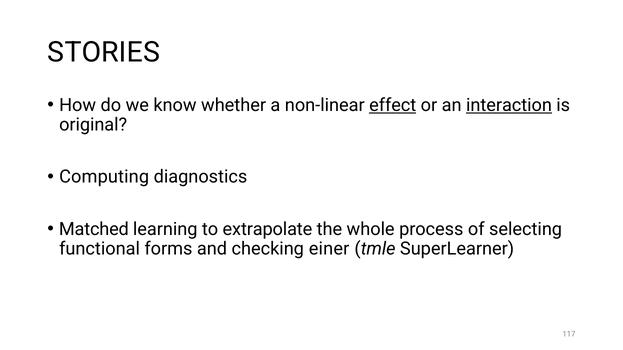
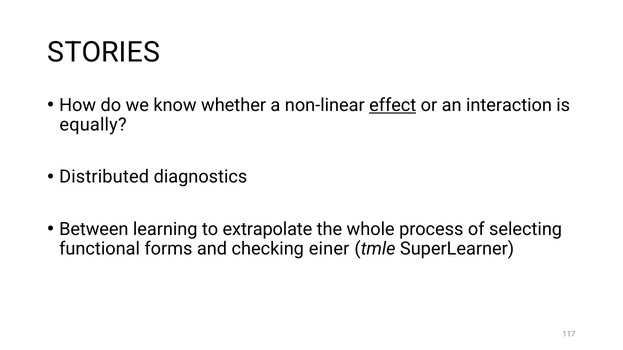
interaction underline: present -> none (509, 105)
original: original -> equally (93, 125)
Computing: Computing -> Distributed (104, 177)
Matched: Matched -> Between (94, 229)
